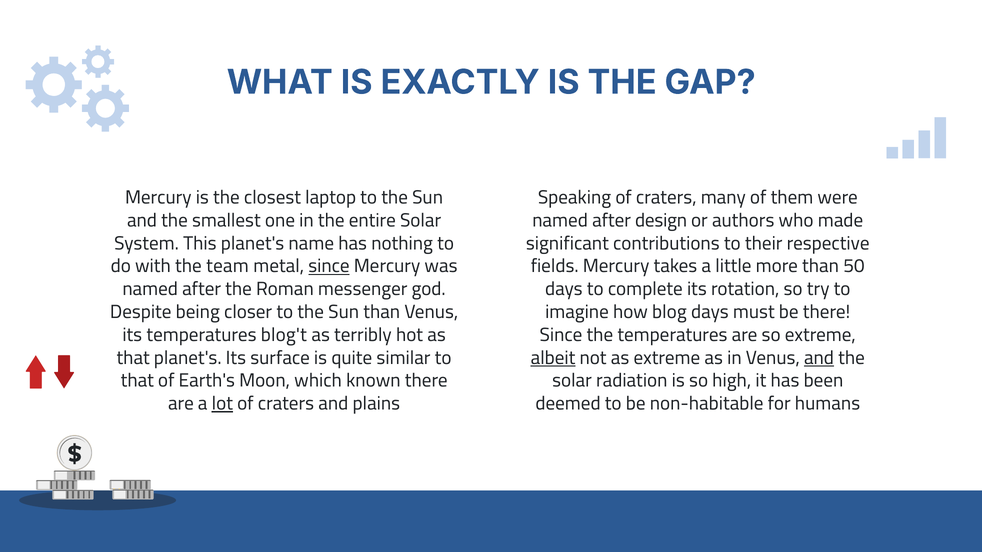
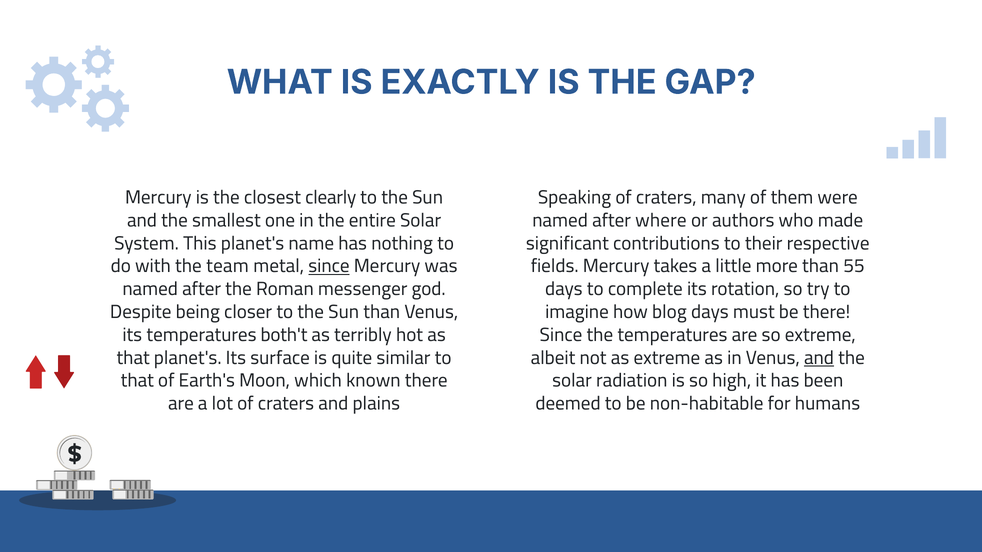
laptop: laptop -> clearly (331, 198)
design: design -> where (661, 220)
50: 50 -> 55 (854, 266)
blog't: blog't -> both't (284, 335)
albeit underline: present -> none (553, 358)
lot underline: present -> none (222, 404)
